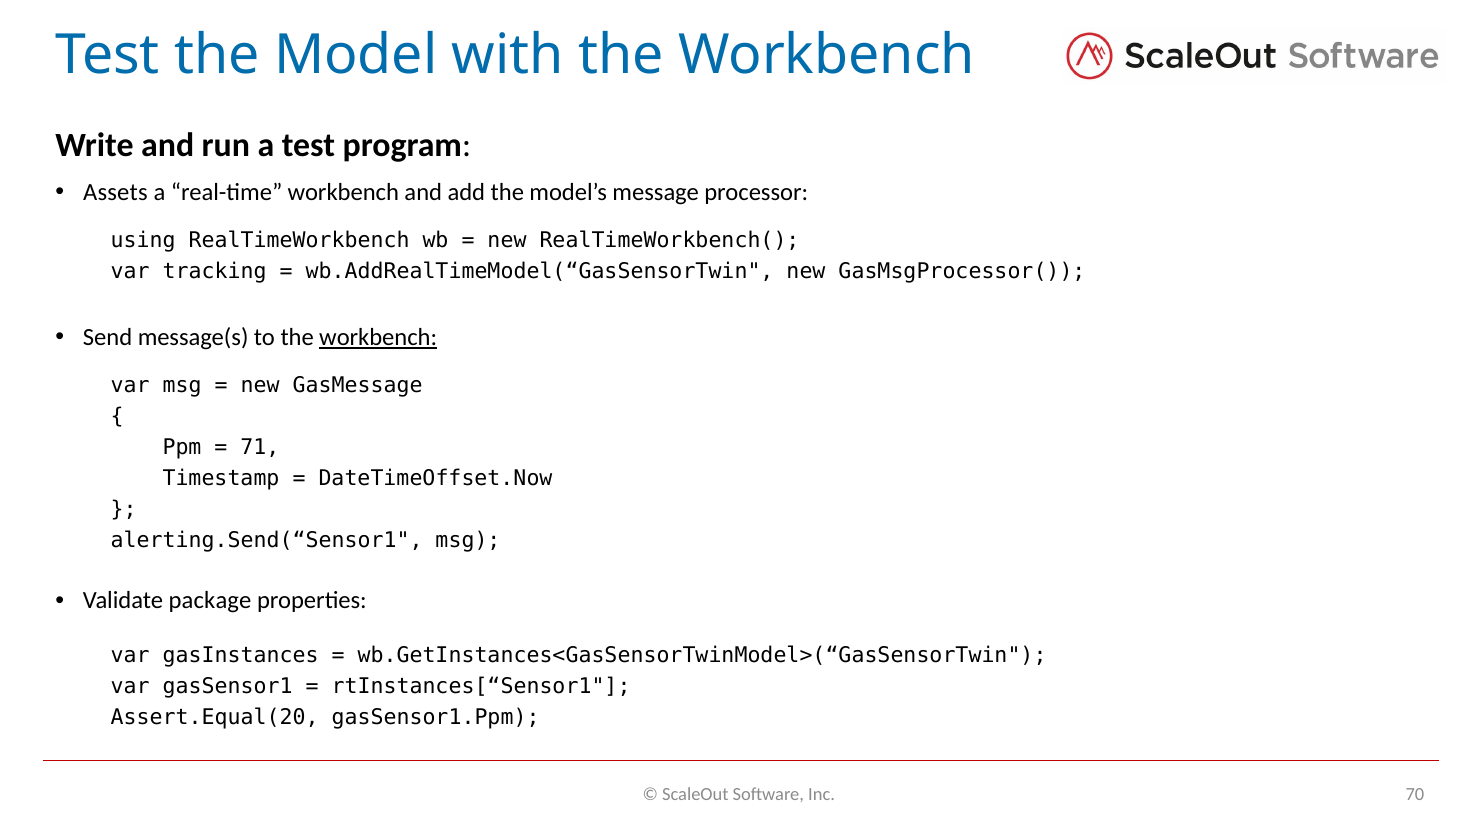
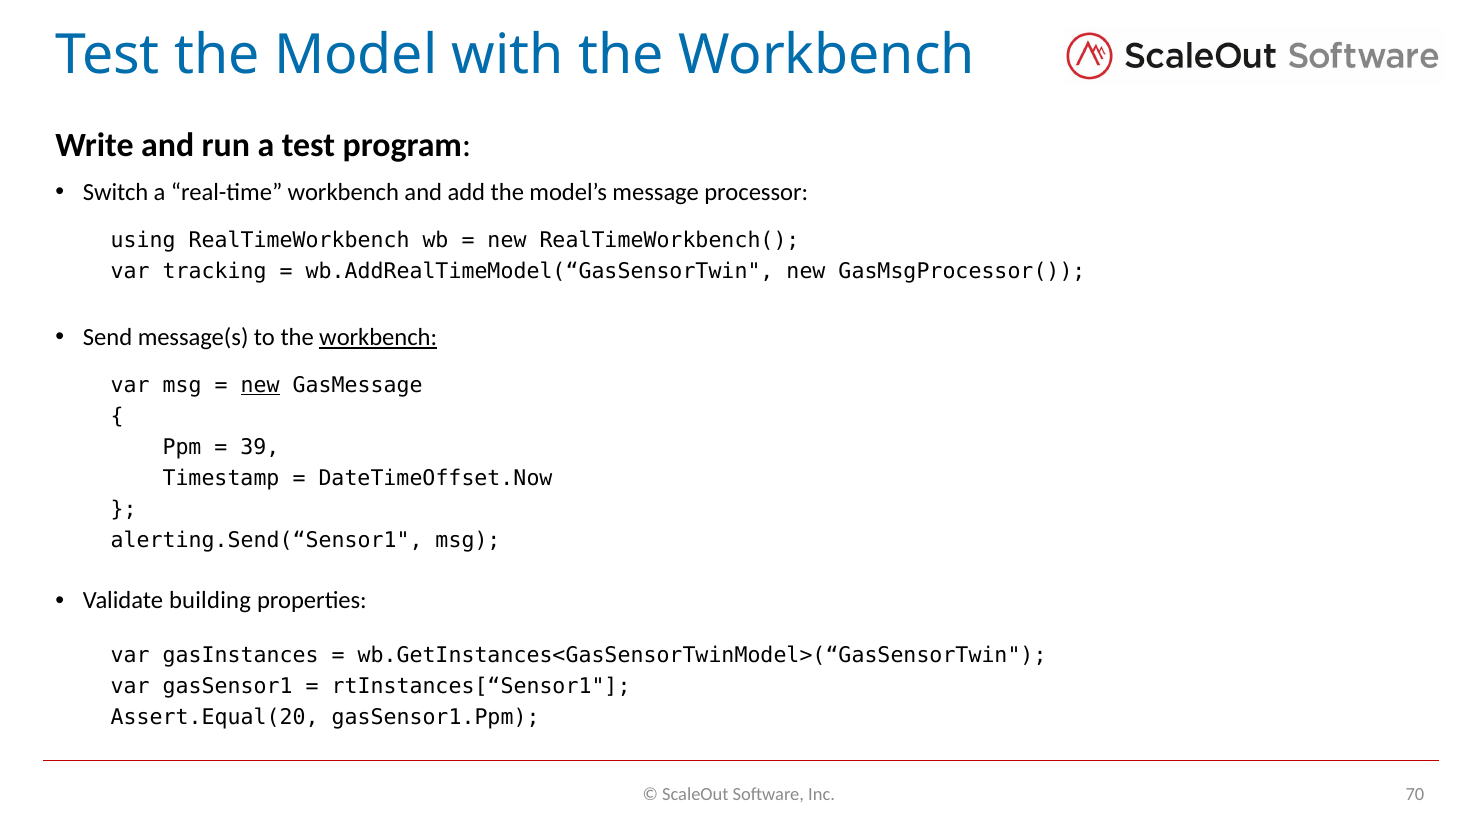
Assets: Assets -> Switch (116, 192)
new underline: none -> present (260, 385)
71: 71 -> 39 (260, 447)
package: package -> building (210, 600)
